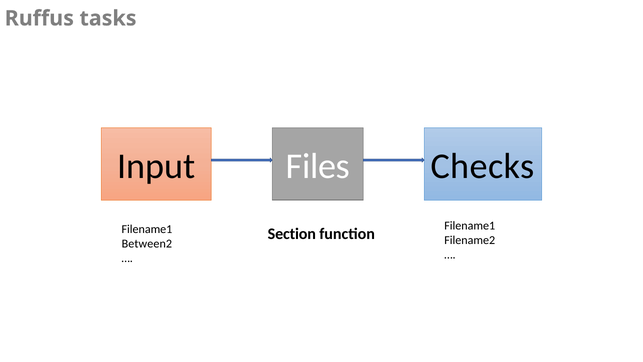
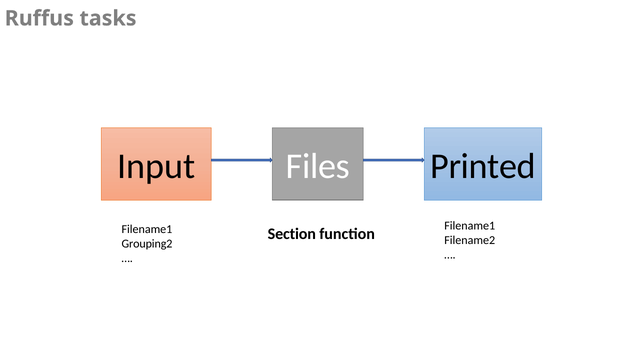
Checks: Checks -> Printed (483, 166)
Between2: Between2 -> Grouping2 (147, 244)
